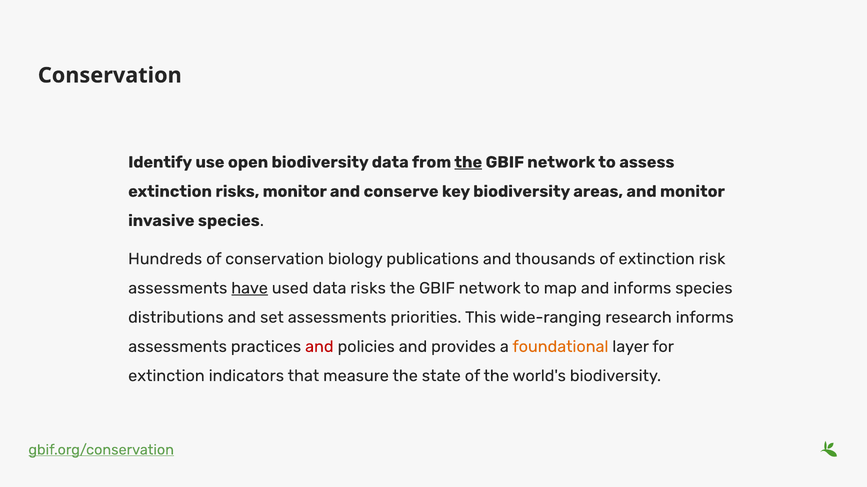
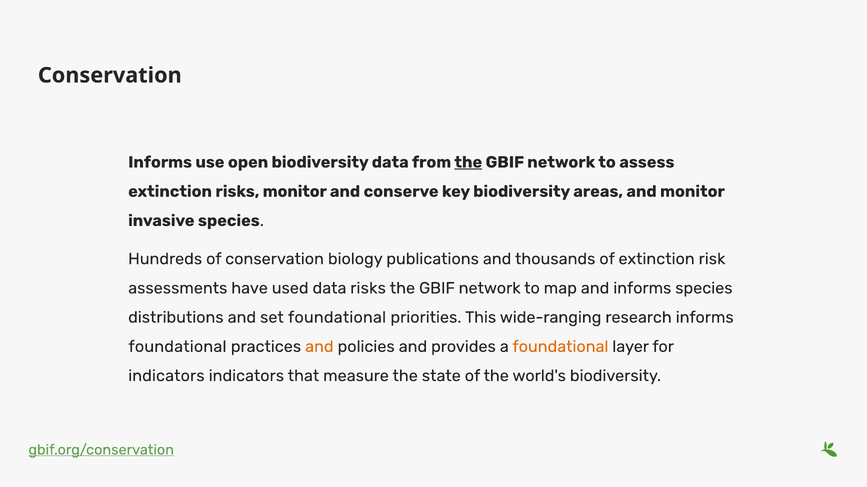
Identify: Identify -> Informs (160, 162)
have underline: present -> none (250, 289)
set assessments: assessments -> foundational (337, 318)
assessments: assessments -> foundational (177, 347)
and colour: red -> orange (319, 347)
extinction: extinction -> indicators (166, 376)
